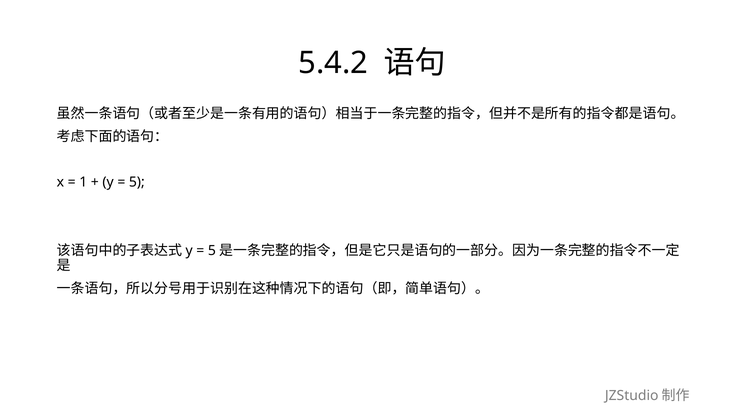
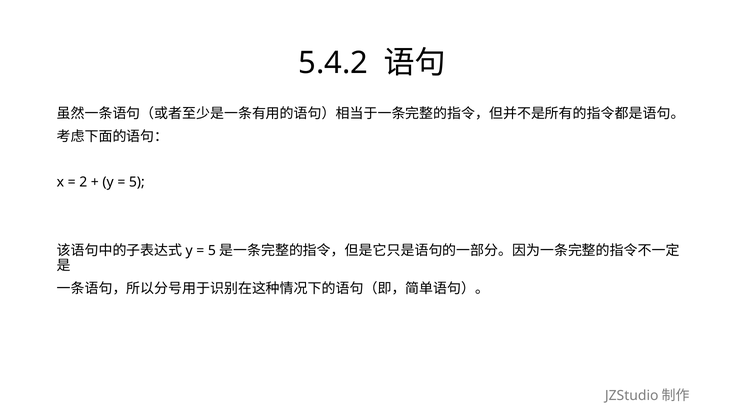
1: 1 -> 2 (83, 182)
